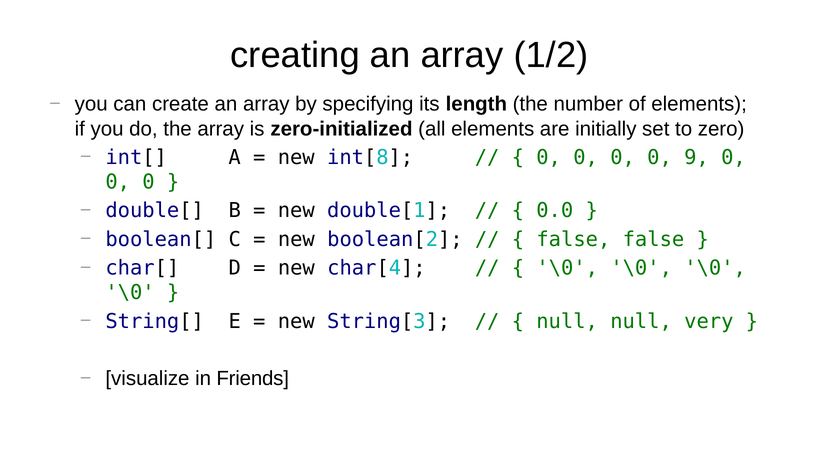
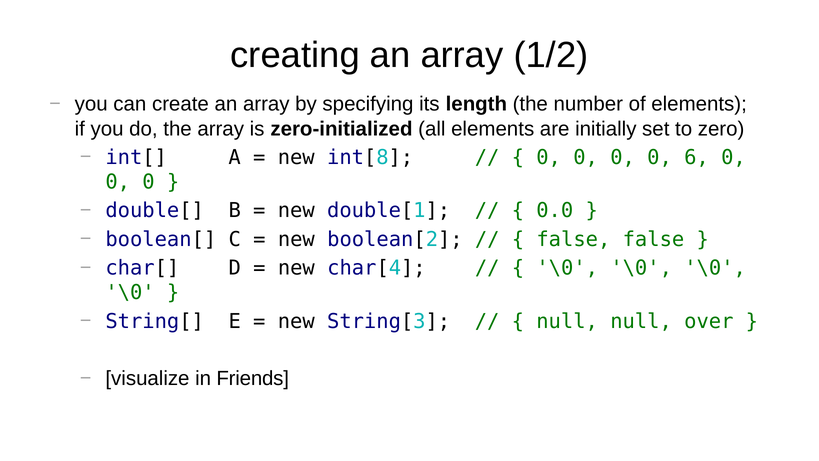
9: 9 -> 6 (697, 157)
very: very -> over (709, 321)
